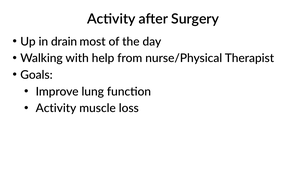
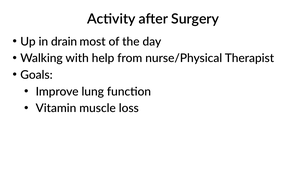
Activity: Activity -> Vitamin (56, 109)
